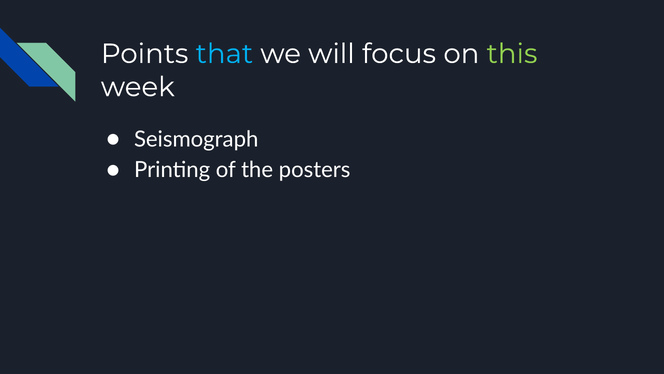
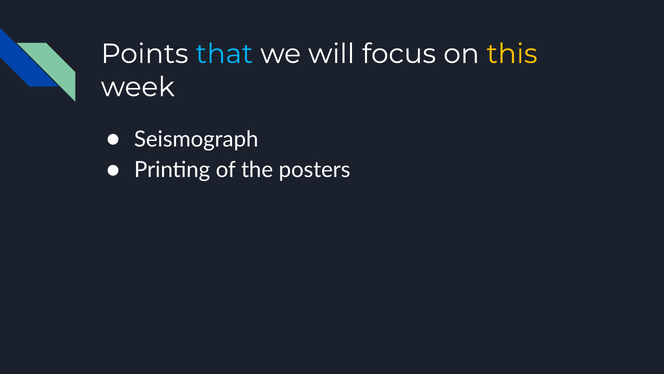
this colour: light green -> yellow (512, 54)
